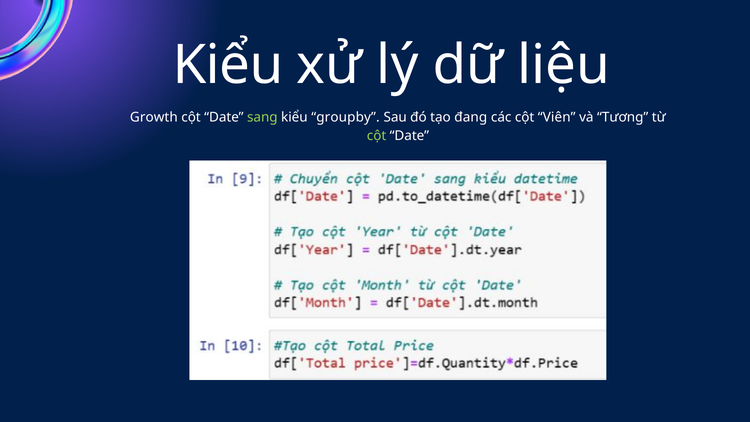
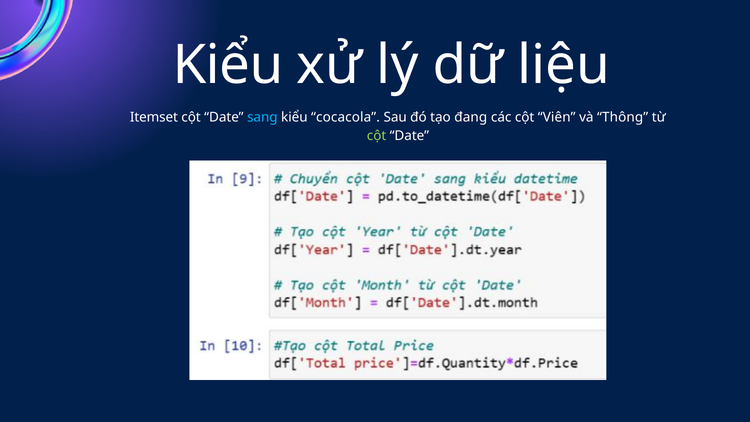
Growth: Growth -> Itemset (154, 117)
sang colour: light green -> light blue (262, 117)
groupby: groupby -> cocacola (346, 117)
Tương: Tương -> Thông (623, 117)
